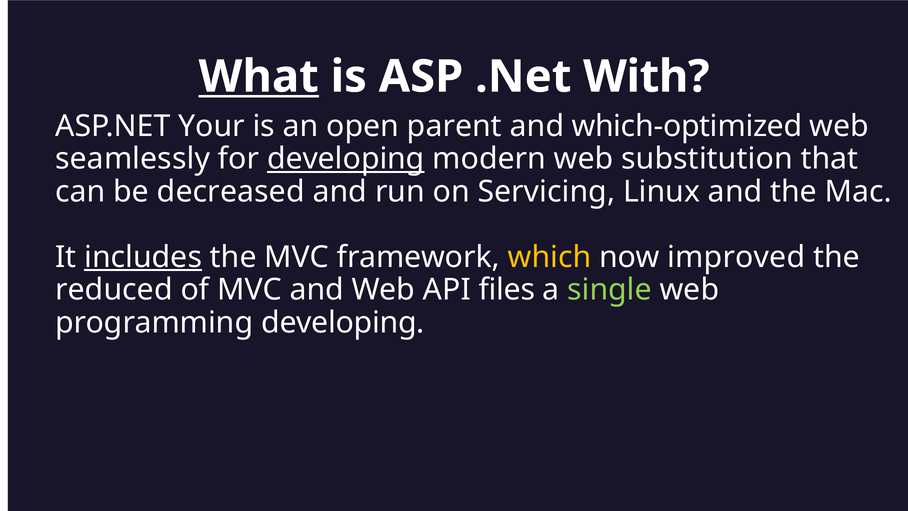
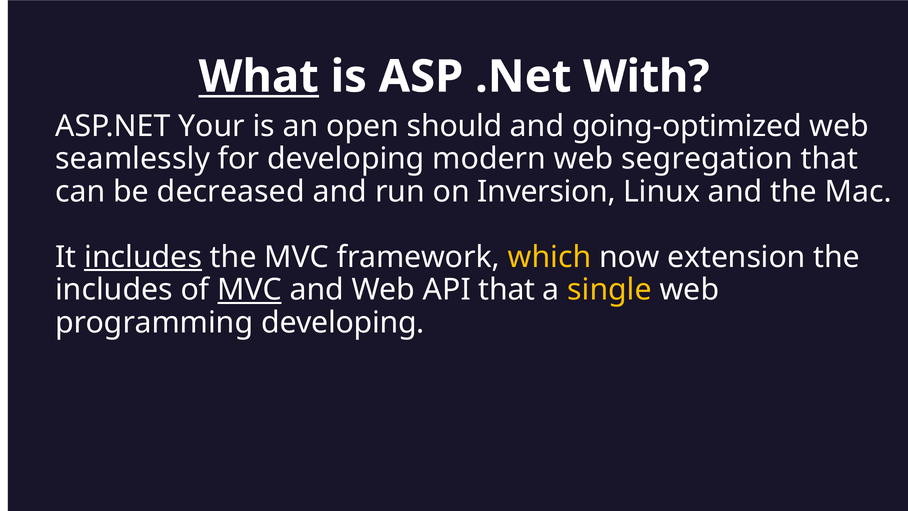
parent: parent -> should (455, 126)
which-optimized: which-optimized -> going-optimized (687, 126)
developing underline: present -> none (346, 159)
substitution: substitution -> segregation (707, 159)
Servicing: Servicing -> Inversion (547, 192)
improved: improved -> extension (736, 257)
reduced: reduced -> includes (114, 290)
MVC underline: none -> present (250, 290)
API files: files -> that (507, 290)
single colour: light green -> yellow (610, 290)
